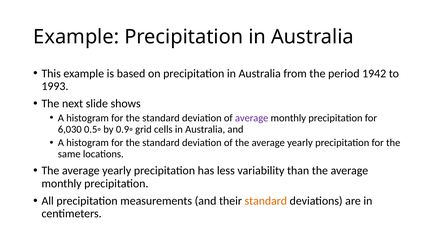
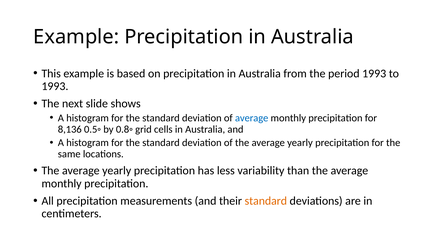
period 1942: 1942 -> 1993 (374, 73)
average colour: purple -> blue (252, 118)
6,030: 6,030 -> 8,136 (70, 129)
0.9◦: 0.9◦ -> 0.8◦ (124, 129)
